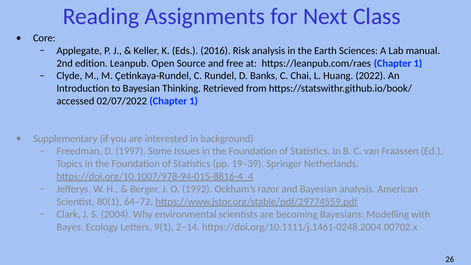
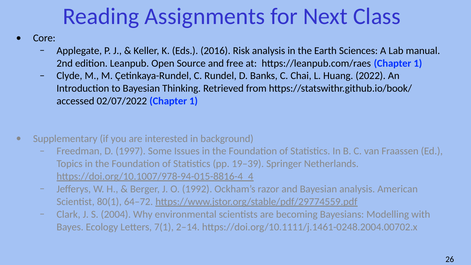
9(1: 9(1 -> 7(1 (164, 227)
